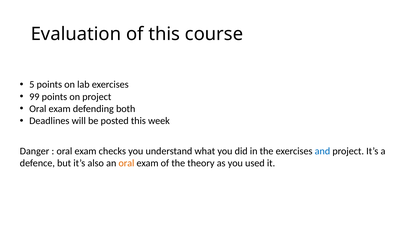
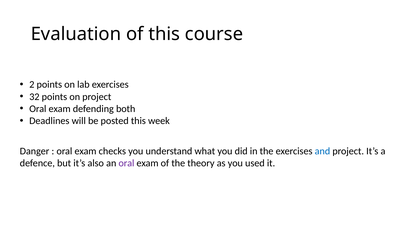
5: 5 -> 2 (32, 84)
99: 99 -> 32 (34, 97)
oral colour: orange -> purple (126, 163)
